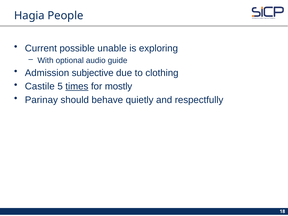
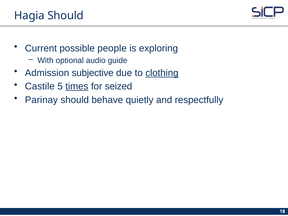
Hagia People: People -> Should (66, 16)
unable: unable -> people (112, 48)
clothing underline: none -> present (162, 73)
mostly: mostly -> seized (119, 86)
